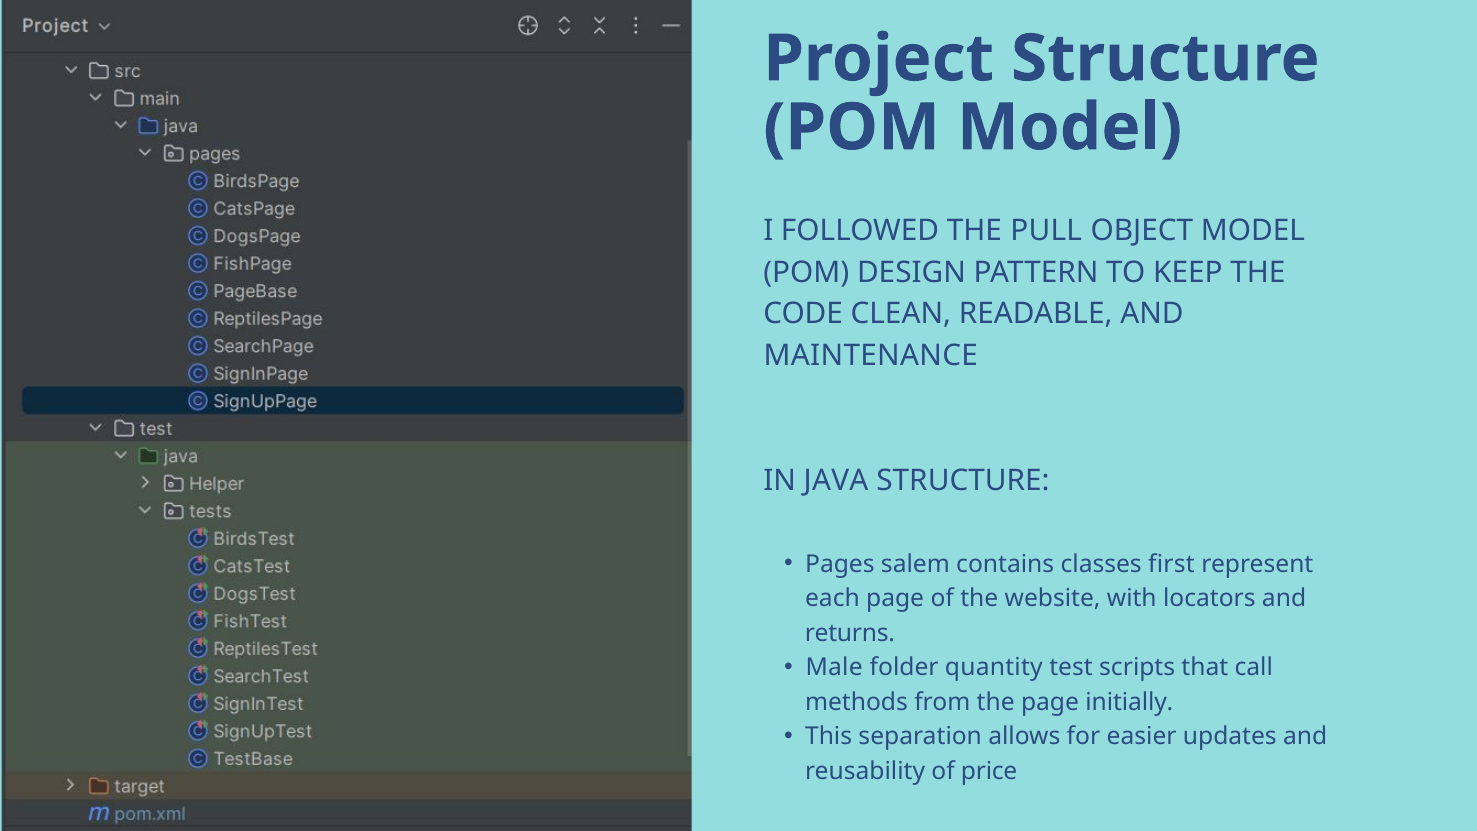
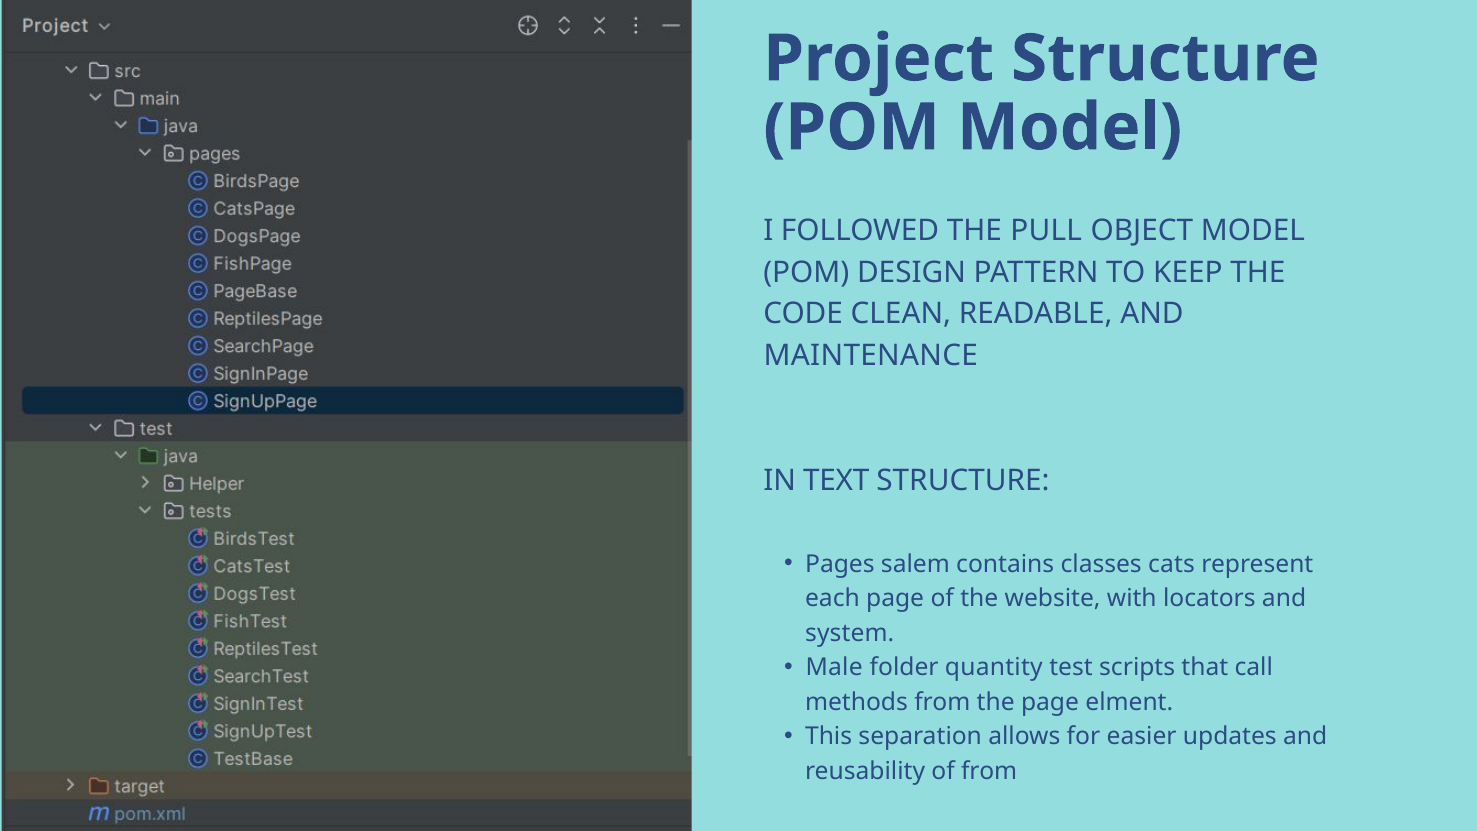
JAVA: JAVA -> TEXT (836, 480)
first: first -> cats (1172, 564)
returns: returns -> system (850, 633)
initially: initially -> elment (1129, 702)
of price: price -> from (989, 771)
